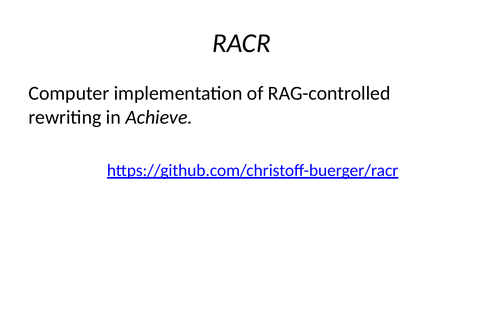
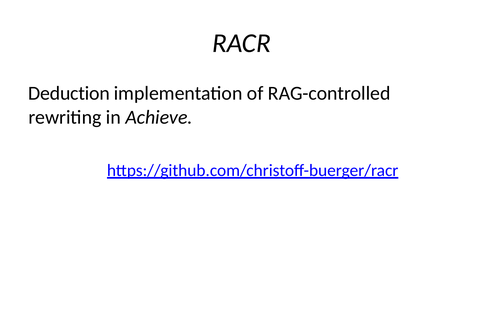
Computer: Computer -> Deduction (69, 94)
